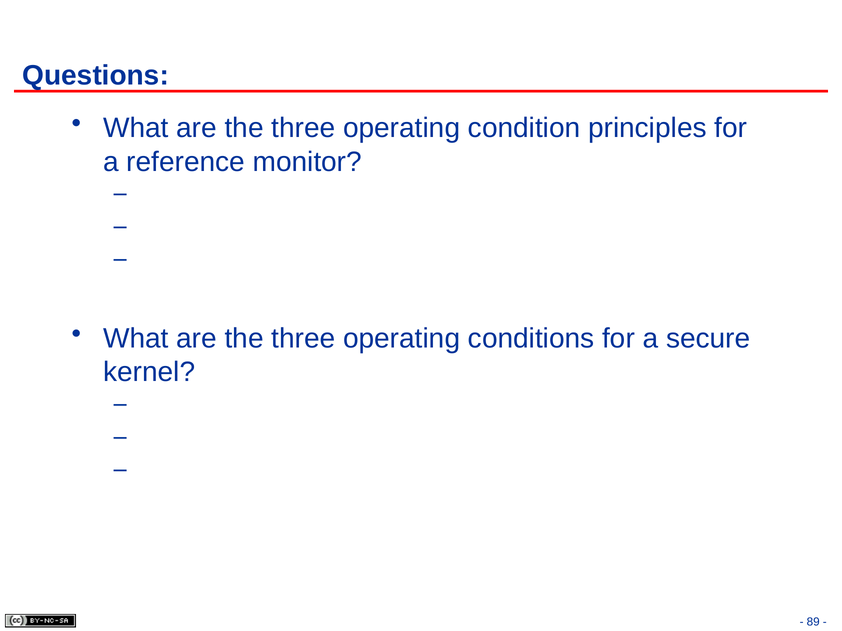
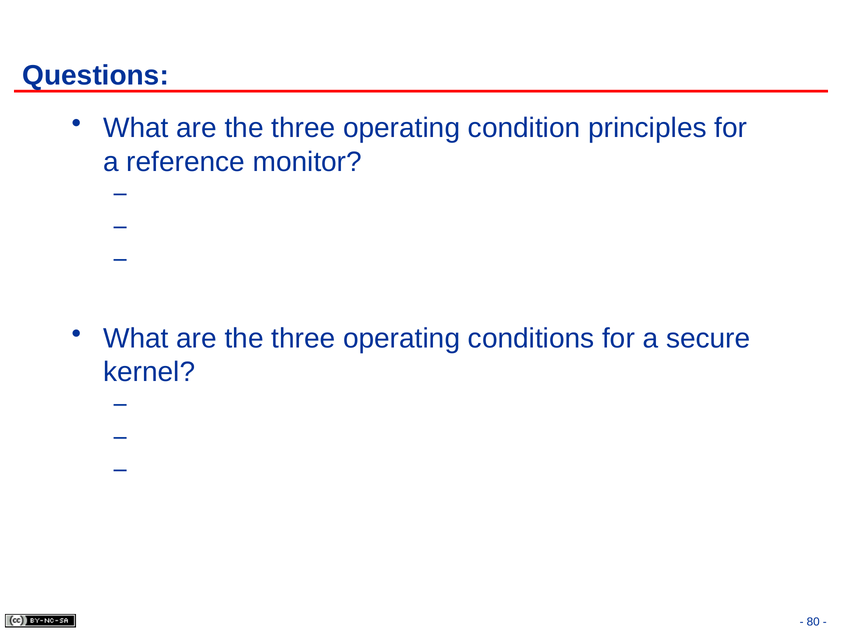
89: 89 -> 80 (813, 622)
